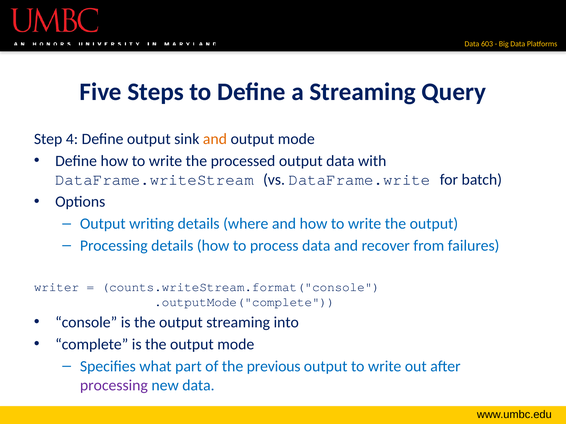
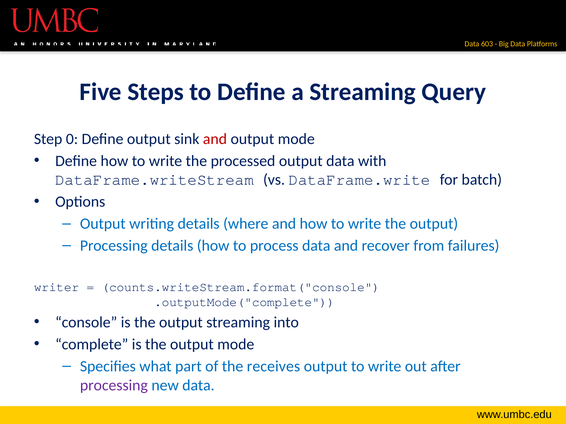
4: 4 -> 0 (72, 139)
and colour: orange -> red (215, 139)
previous: previous -> receives (273, 367)
